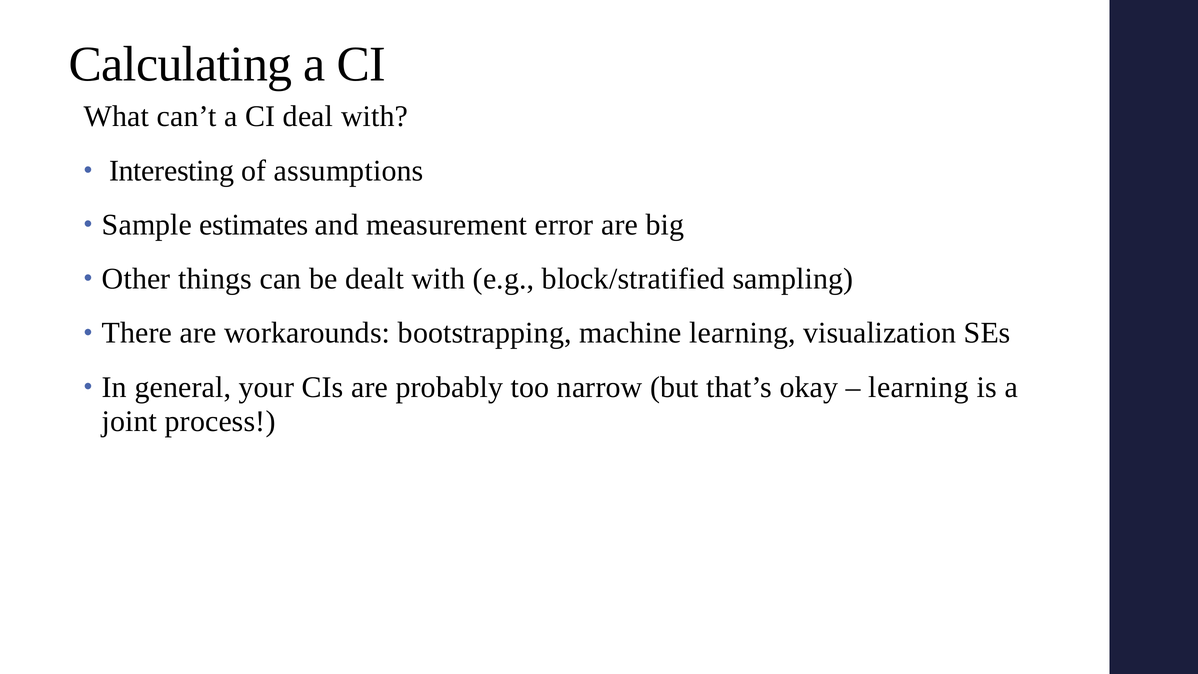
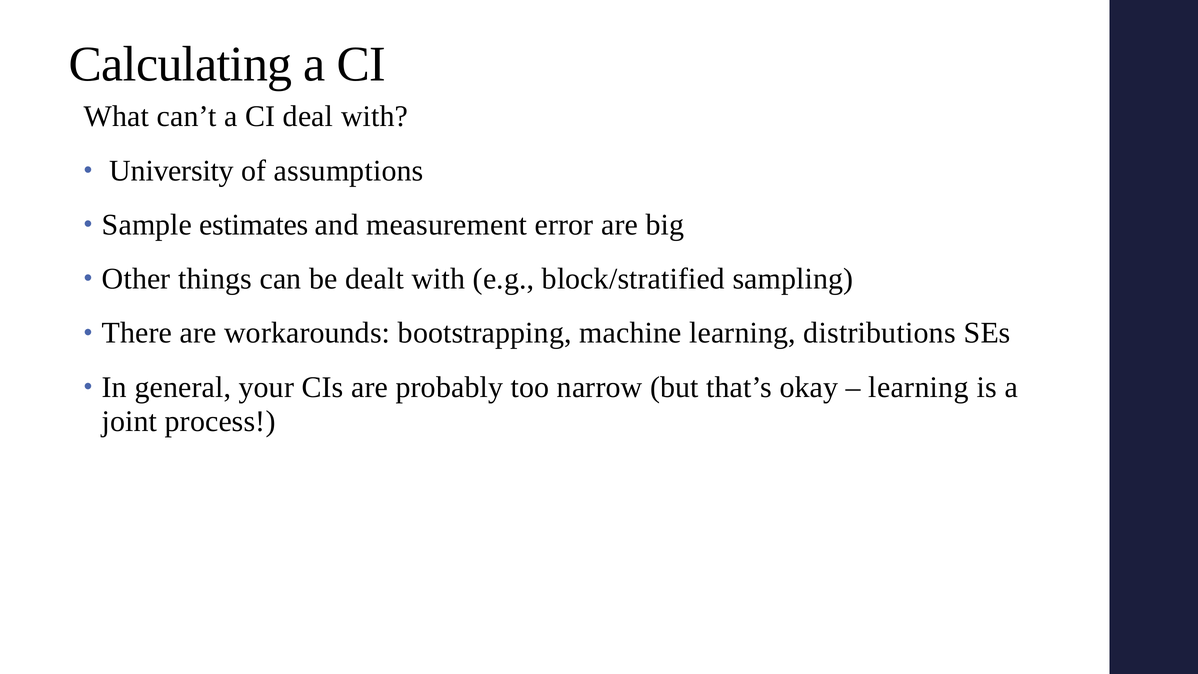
Interesting: Interesting -> University (172, 171)
visualization: visualization -> distributions (880, 333)
